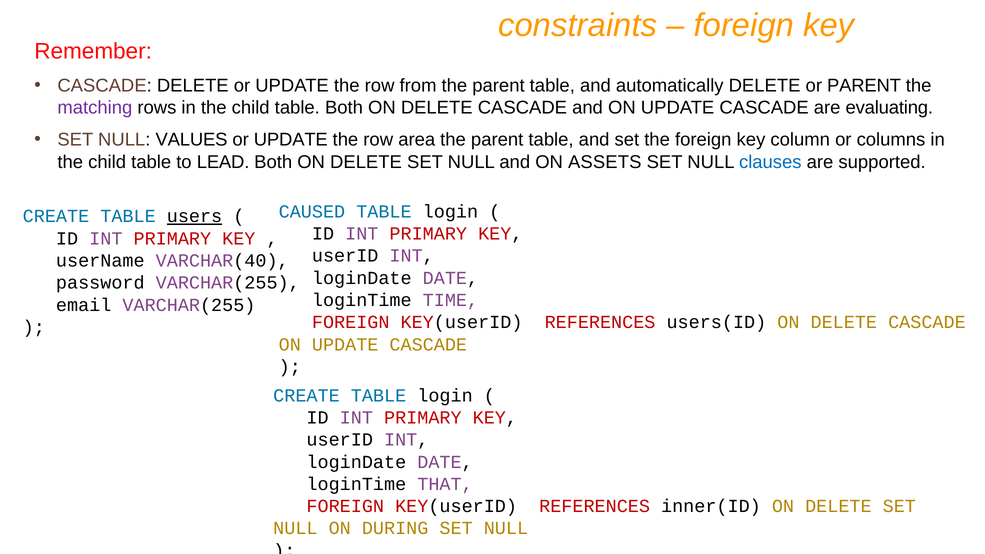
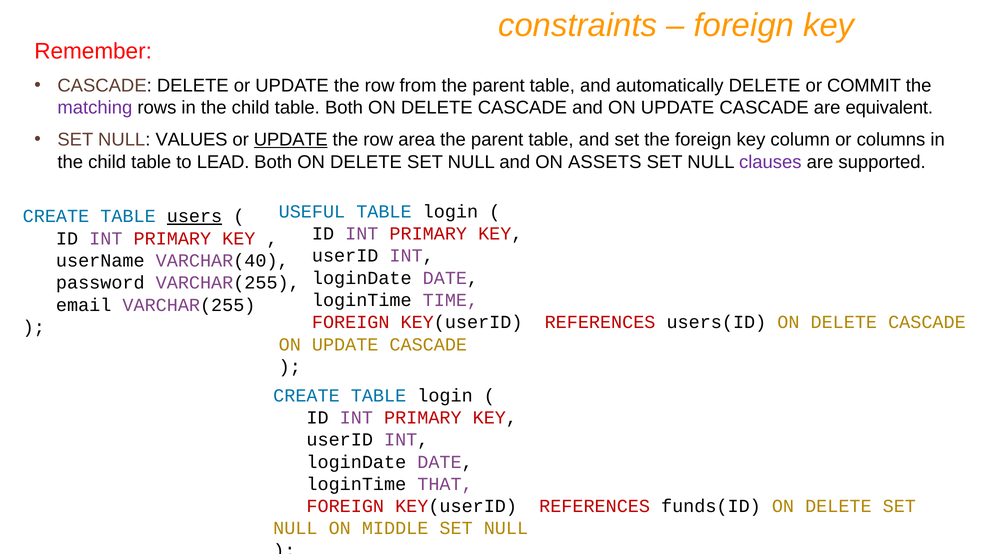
or PARENT: PARENT -> COMMIT (864, 86)
evaluating: evaluating -> equivalent (889, 108)
UPDATE underline: none -> present (291, 140)
clauses colour: blue -> purple (770, 162)
CAUSED: CAUSED -> USEFUL (312, 212)
inner(ID: inner(ID -> funds(ID (711, 506)
DURING: DURING -> MIDDLE (395, 528)
